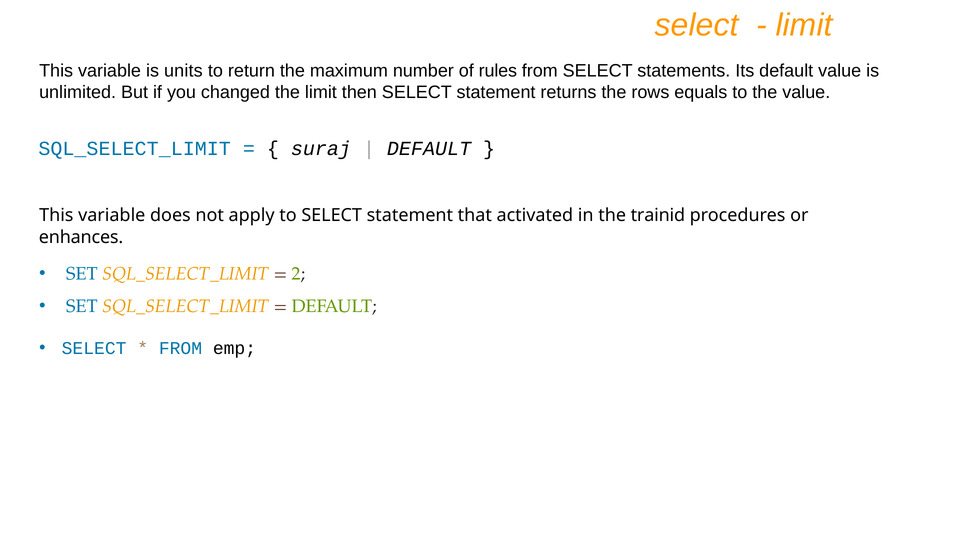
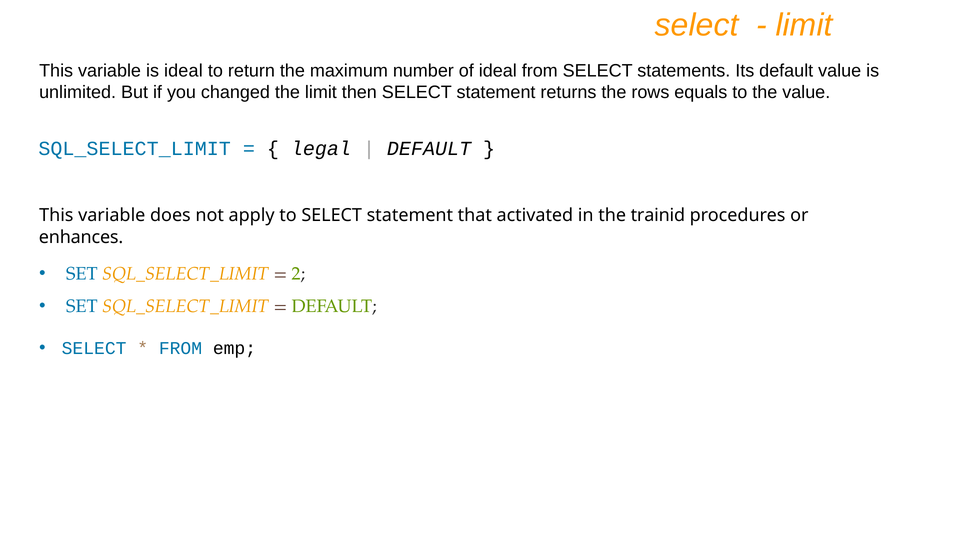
is units: units -> ideal (183, 71)
of rules: rules -> ideal (498, 71)
suraj: suraj -> legal (321, 149)
